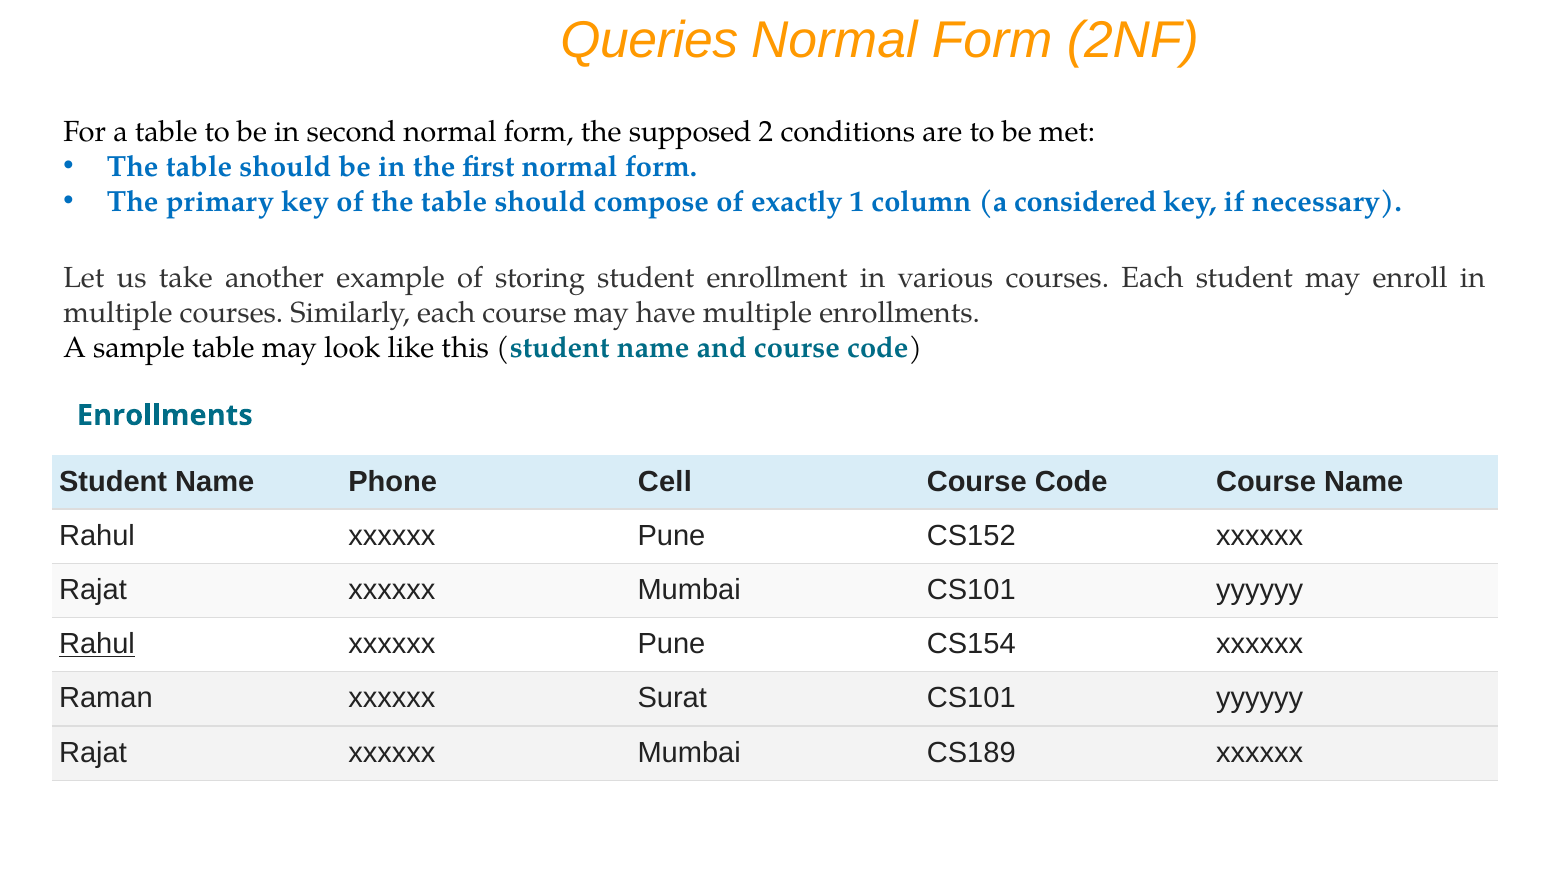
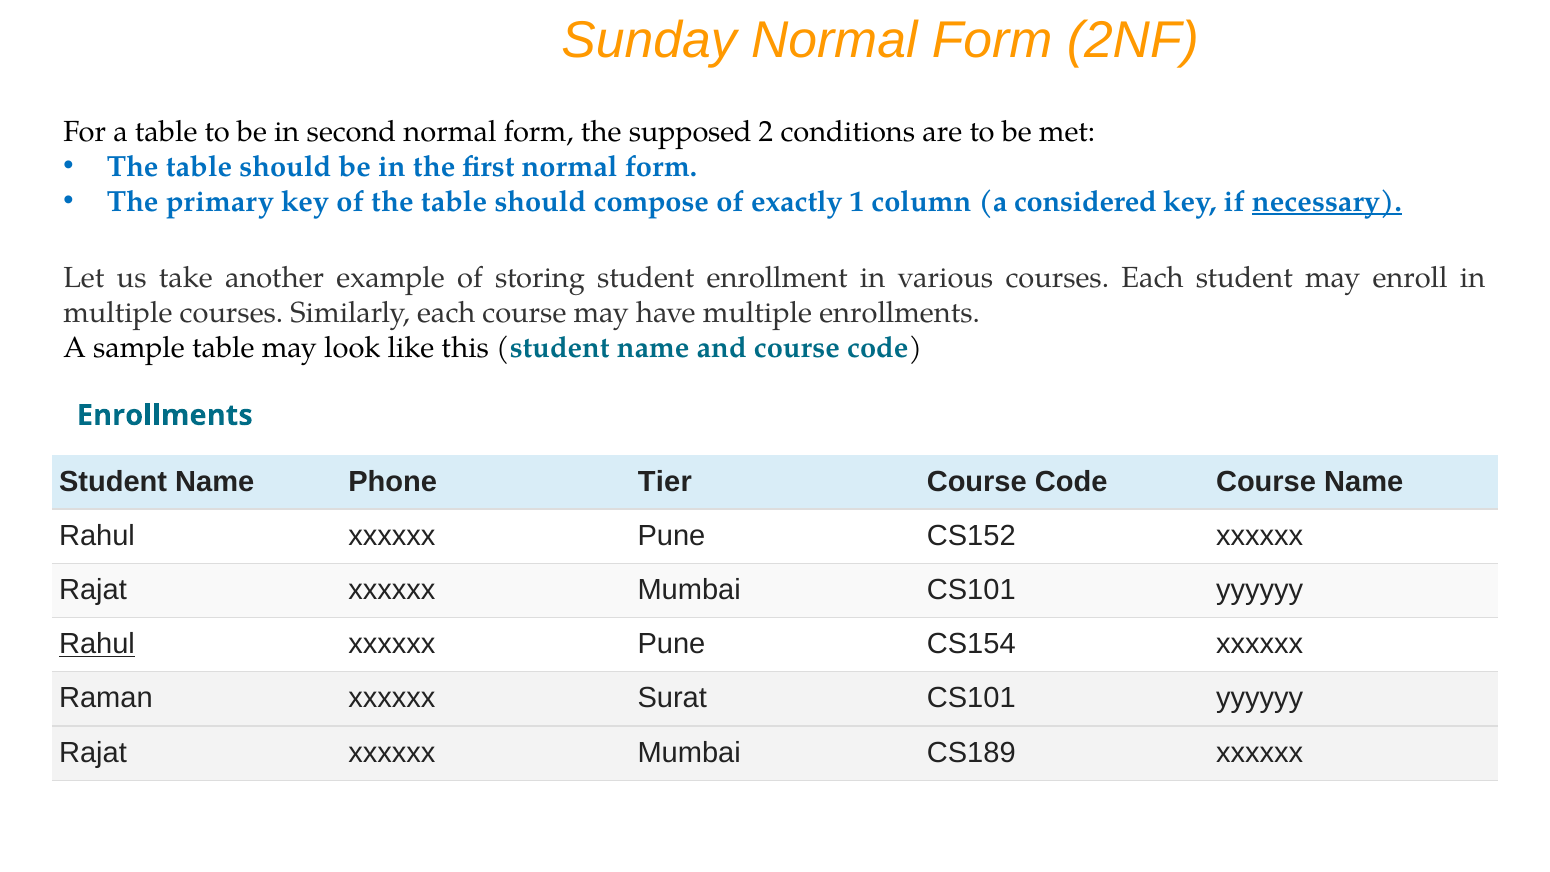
Queries: Queries -> Sunday (649, 40)
necessary underline: none -> present (1327, 201)
Cell: Cell -> Tier (665, 482)
